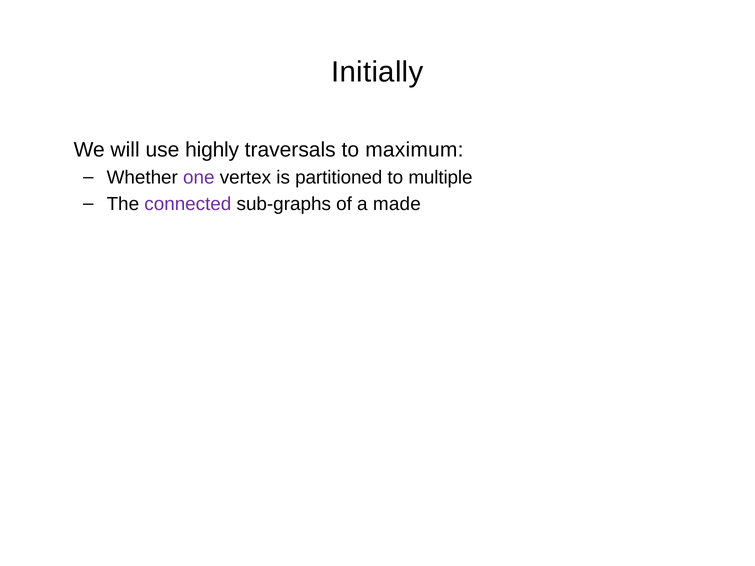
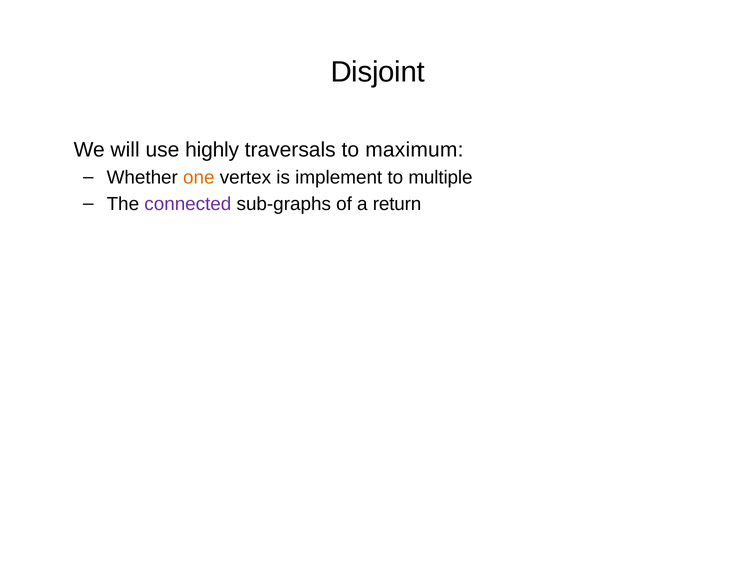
Initially: Initially -> Disjoint (378, 72)
one colour: purple -> orange (199, 177)
partitioned: partitioned -> implement (339, 177)
made: made -> return (397, 204)
